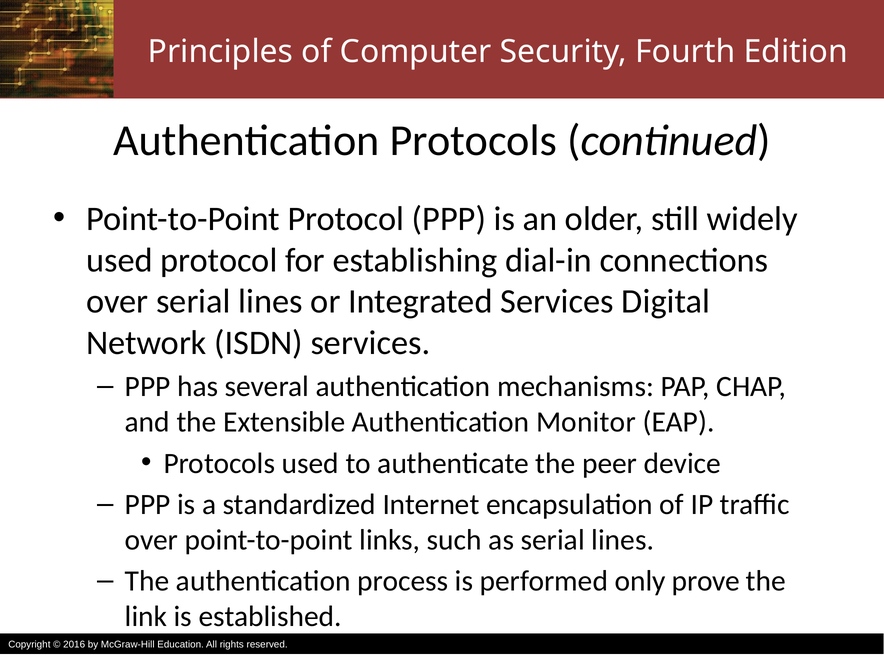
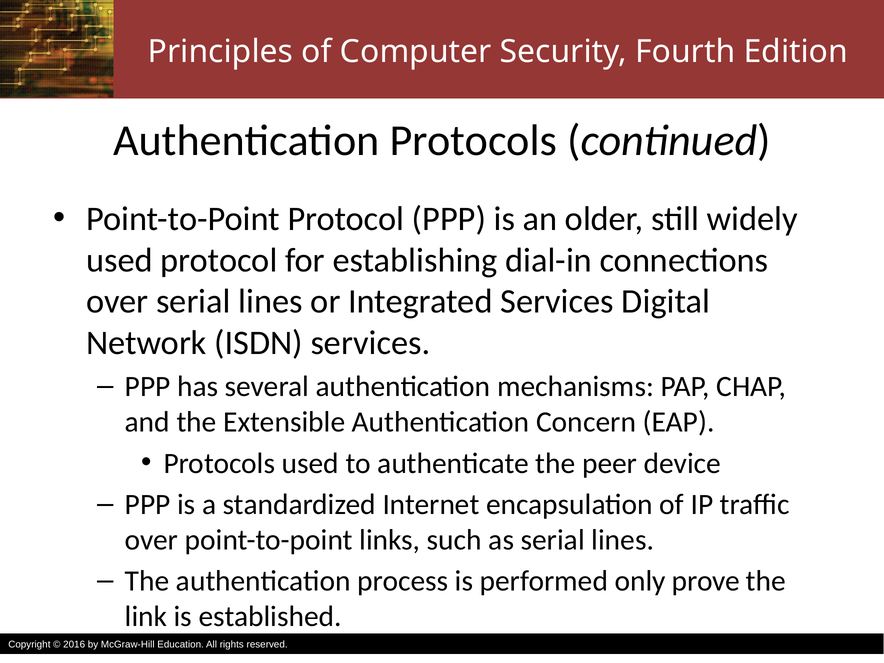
Monitor: Monitor -> Concern (586, 422)
